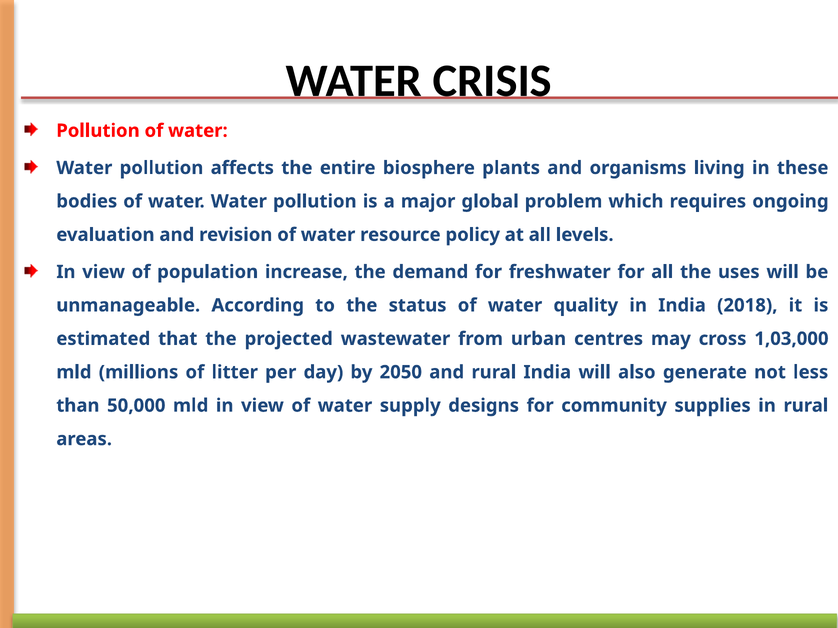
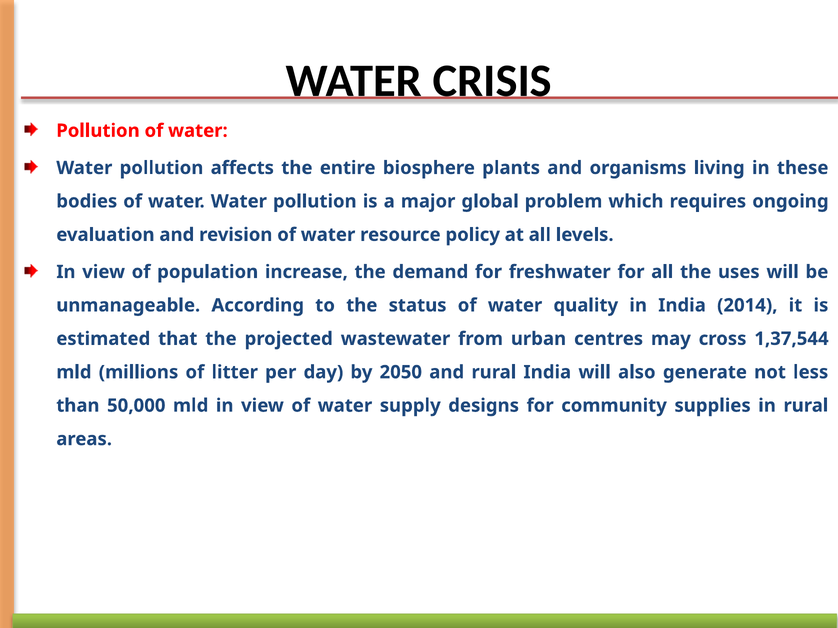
2018: 2018 -> 2014 (747, 306)
1,03,000: 1,03,000 -> 1,37,544 (791, 339)
